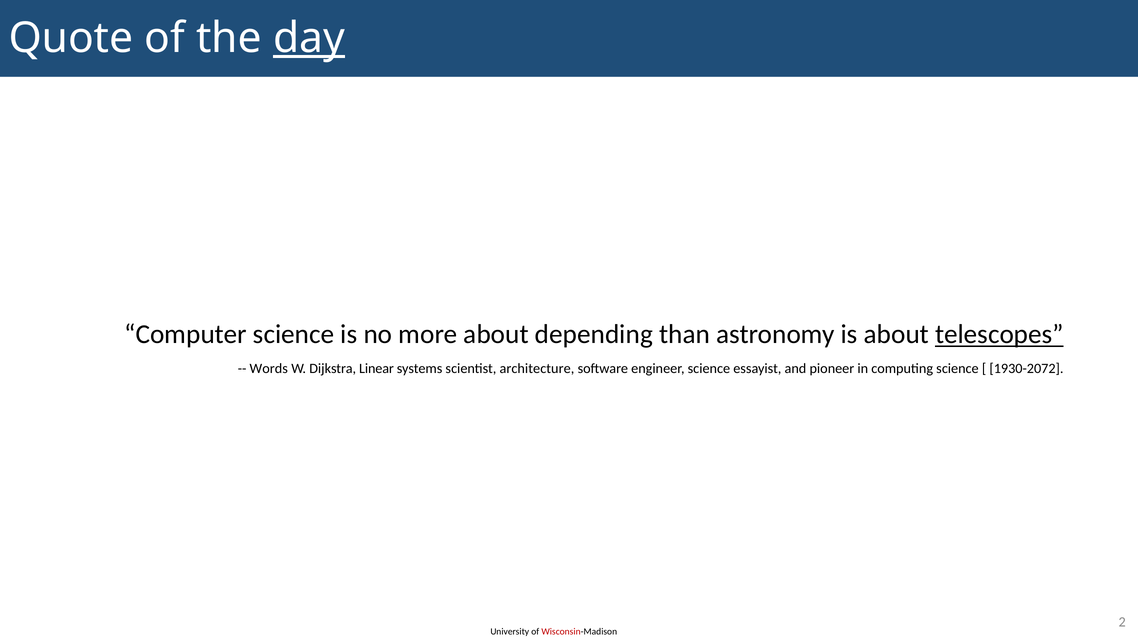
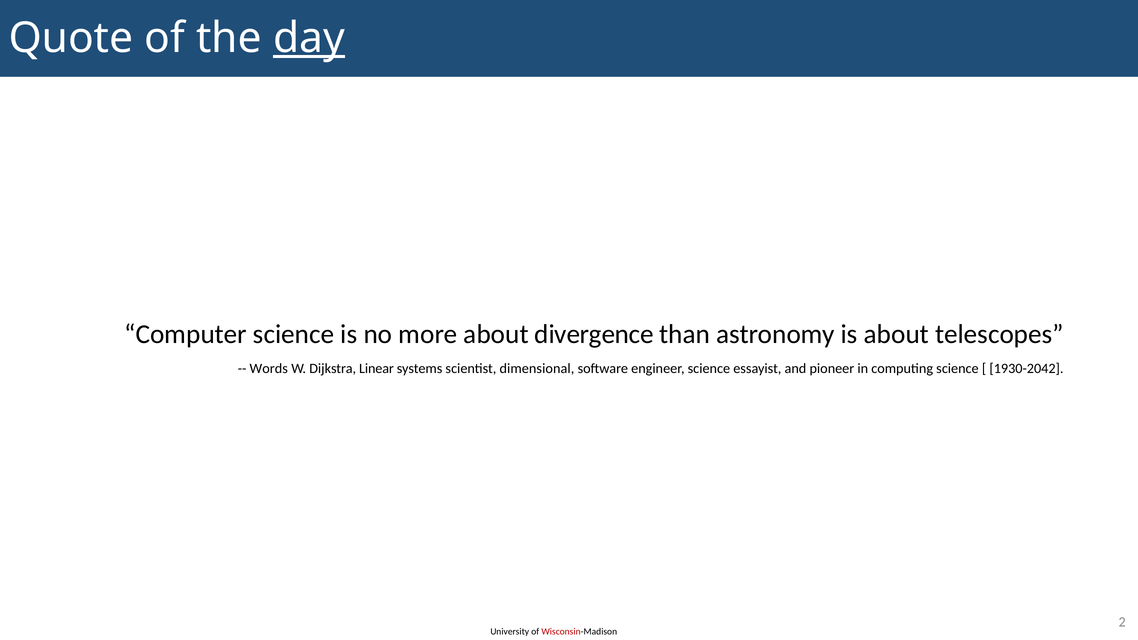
depending: depending -> divergence (594, 334)
telescopes underline: present -> none (999, 334)
architecture: architecture -> dimensional (537, 369)
1930-2072: 1930-2072 -> 1930-2042 (1026, 369)
